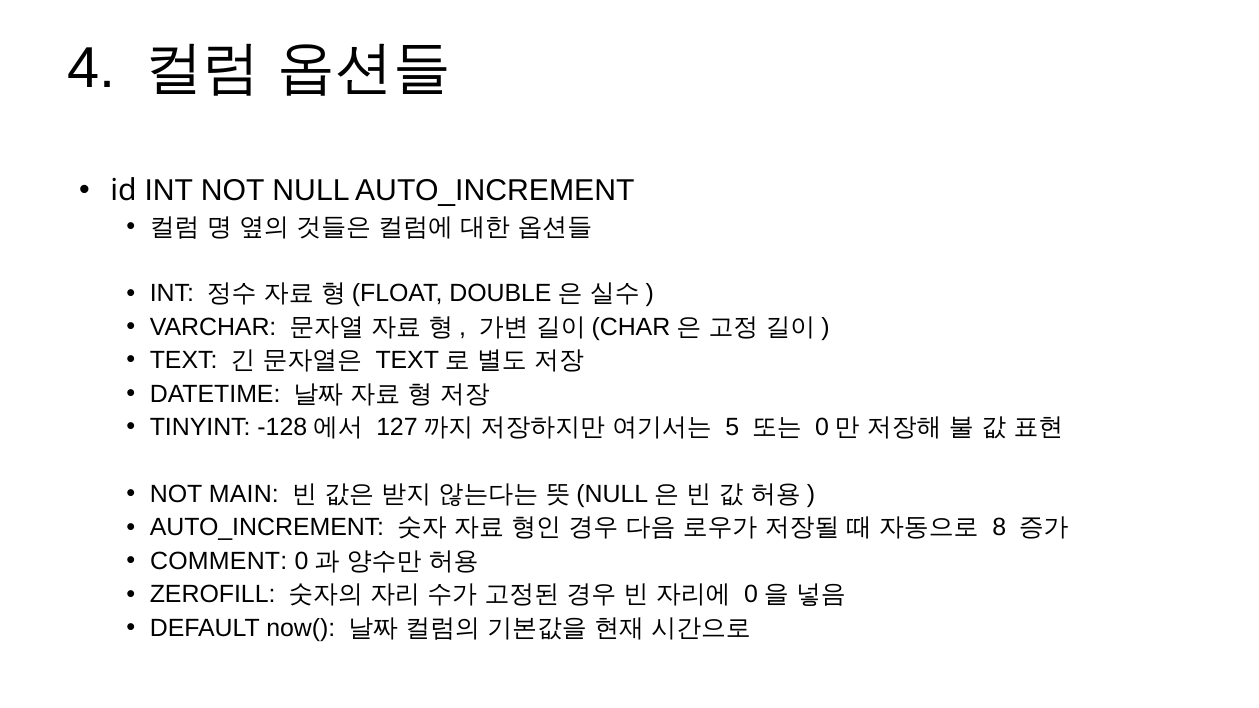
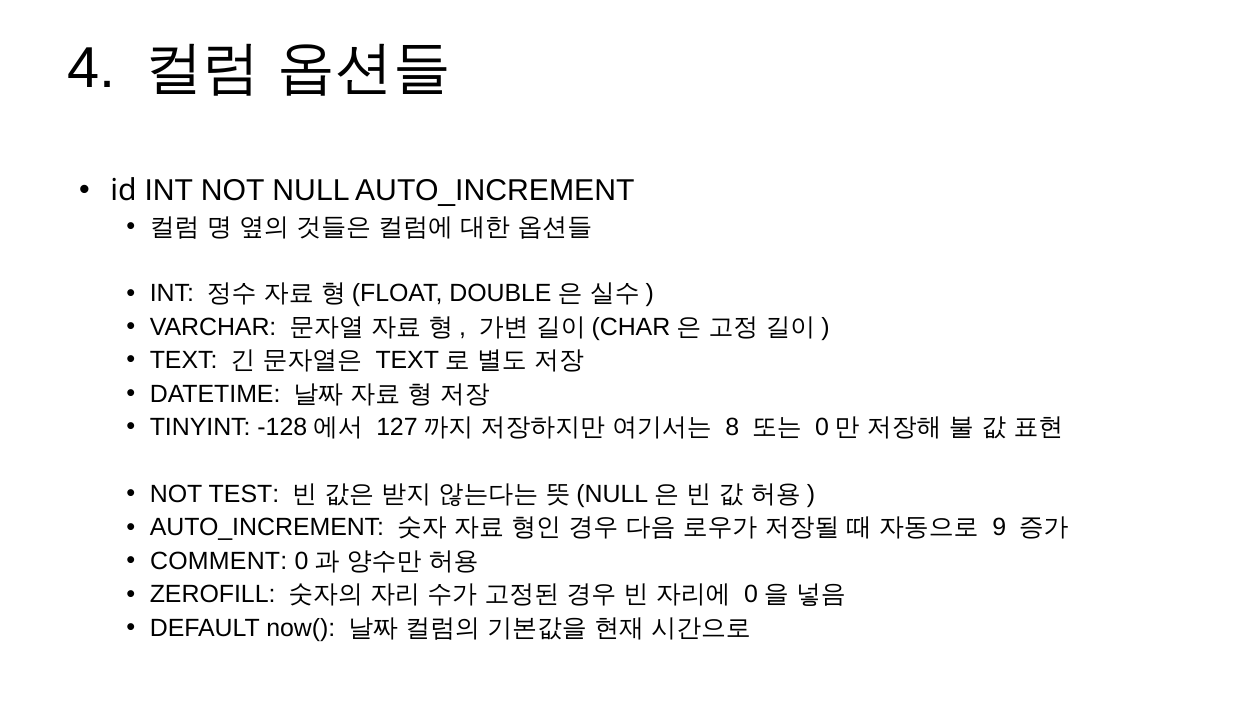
5: 5 -> 8 (732, 428)
MAIN: MAIN -> TEST (244, 494)
8: 8 -> 9 (999, 528)
